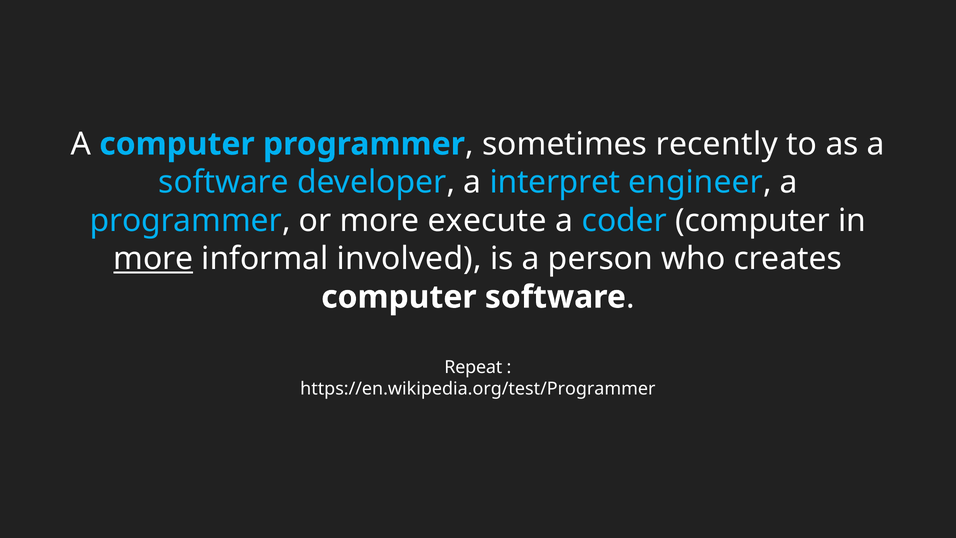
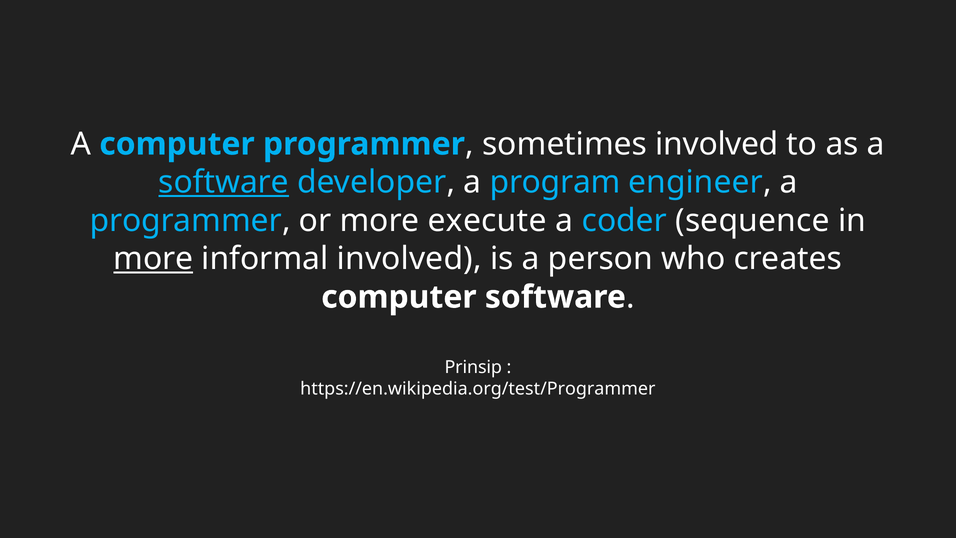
sometimes recently: recently -> involved (717, 144)
software underline: none -> present (224, 182)
interpret: interpret -> program (555, 182)
coder computer: computer -> sequence (752, 220)
Repeat: Repeat -> Prinsip (473, 367)
